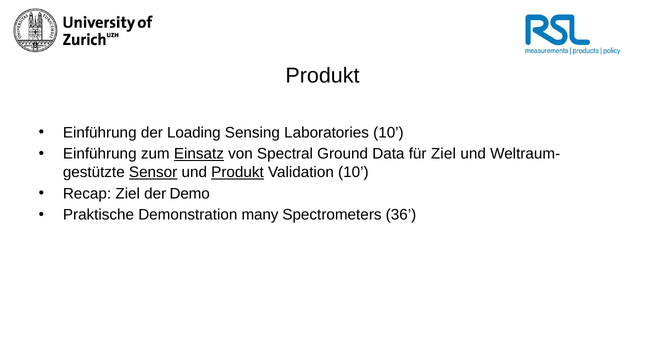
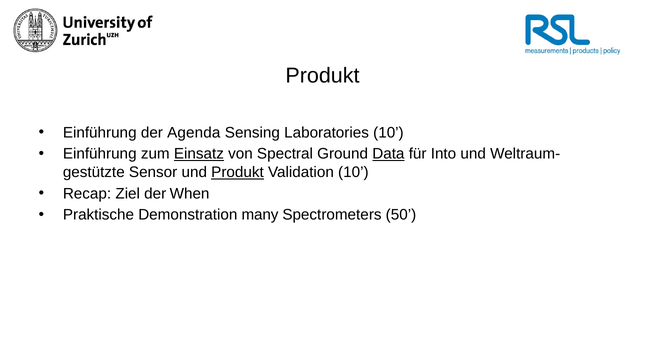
Loading: Loading -> Agenda (194, 133)
Data underline: none -> present (388, 154)
für Ziel: Ziel -> Into (443, 154)
Sensor underline: present -> none (153, 172)
Demo: Demo -> When (190, 194)
36: 36 -> 50 (401, 215)
